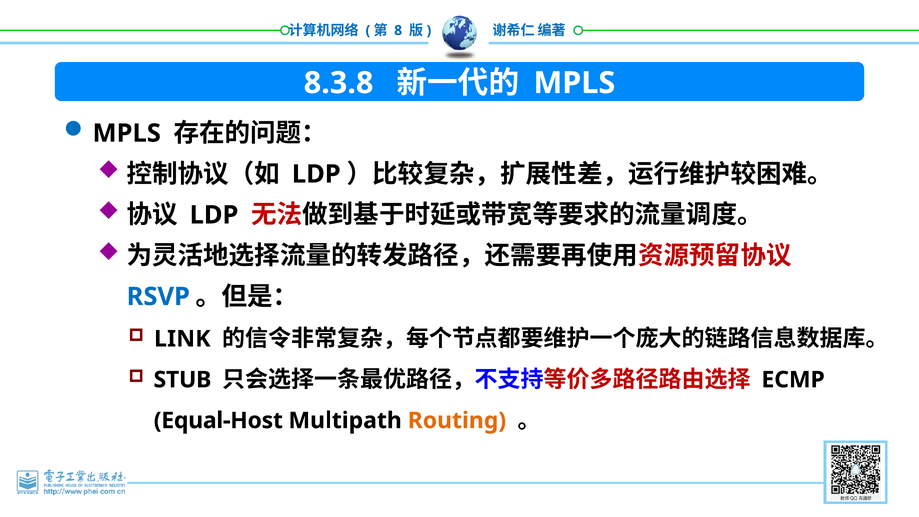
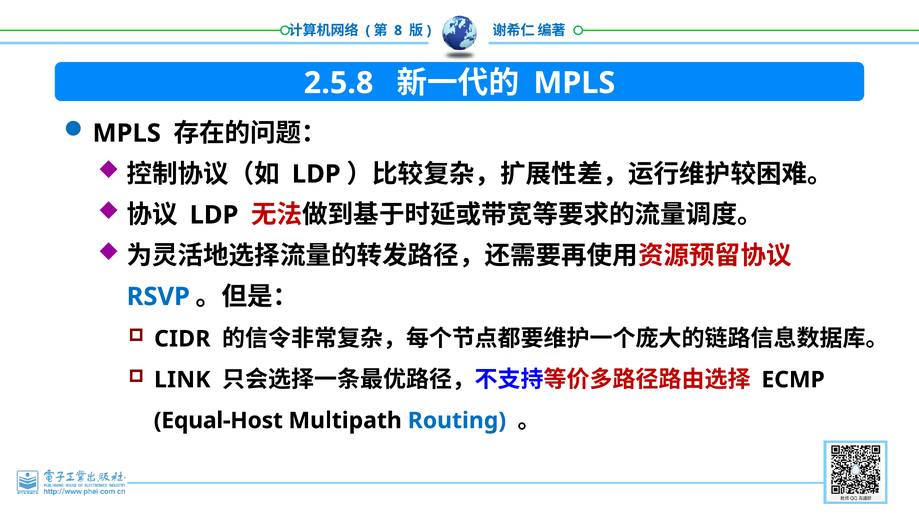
8.3.8: 8.3.8 -> 2.5.8 (339, 83)
LINK: LINK -> CIDR (182, 339)
STUB: STUB -> LINK (182, 380)
Routing colour: orange -> blue (457, 421)
